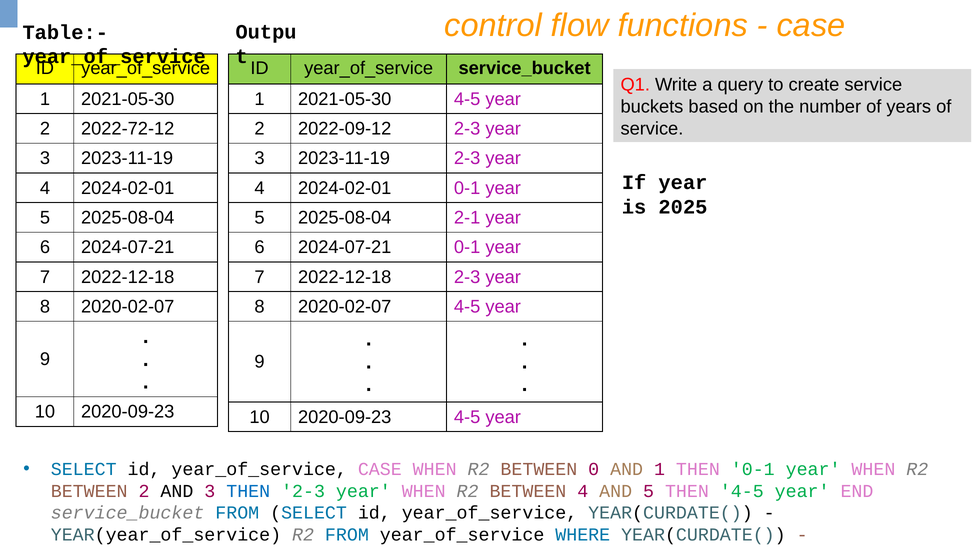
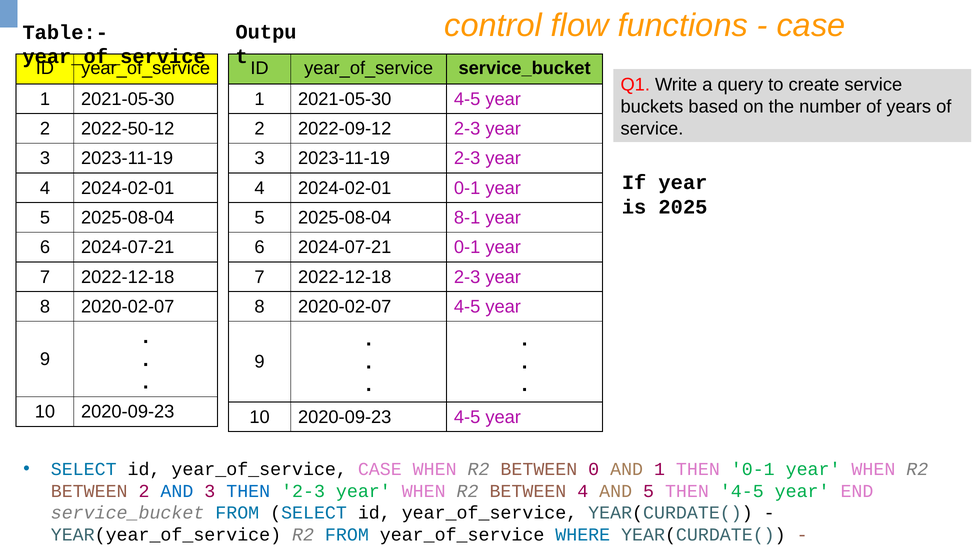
2022-72-12: 2022-72-12 -> 2022-50-12 (128, 129)
2-1: 2-1 -> 8-1 (467, 217)
AND colour: black -> blue (177, 490)
